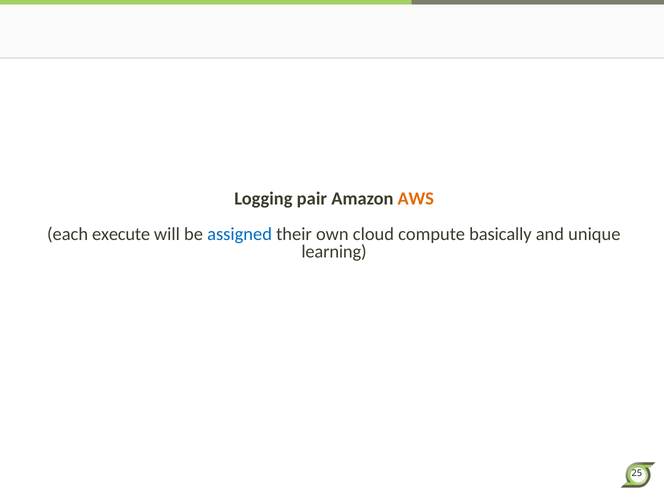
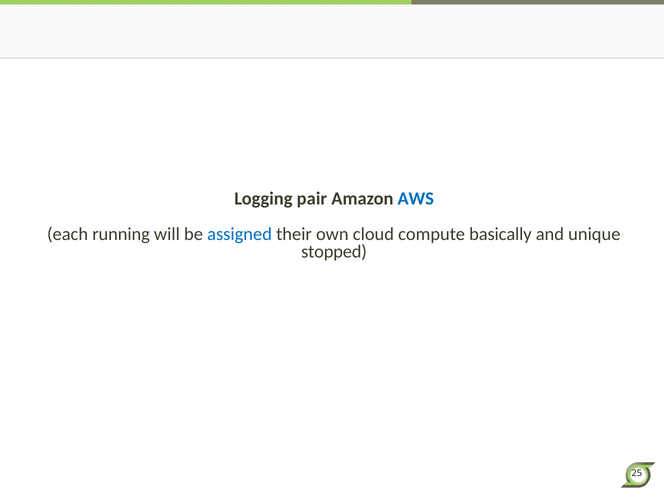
AWS colour: orange -> blue (416, 199)
execute: execute -> running (121, 234)
learning: learning -> stopped (334, 252)
